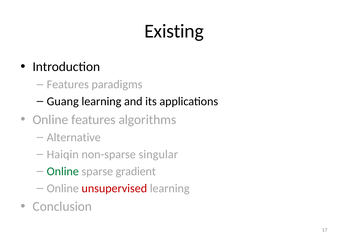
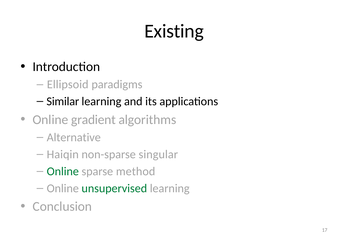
Features: Features -> Ellipsoid (68, 84)
Guang: Guang -> Similar (63, 101)
Online features: features -> gradient (93, 120)
gradient: gradient -> method (136, 171)
unsupervised colour: red -> green (114, 188)
